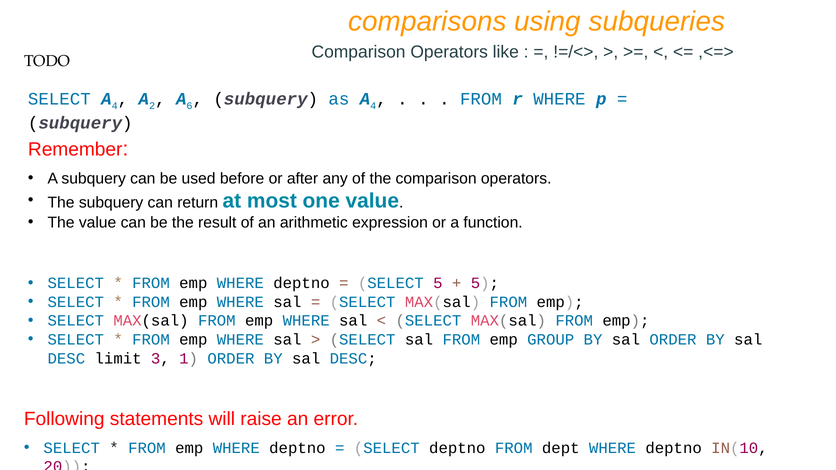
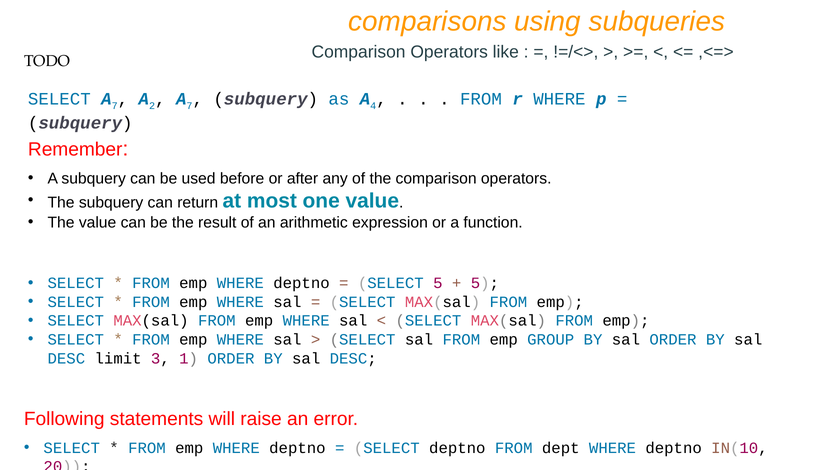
SELECT A 4: 4 -> 7 (115, 106)
6: 6 -> 7 (189, 106)
